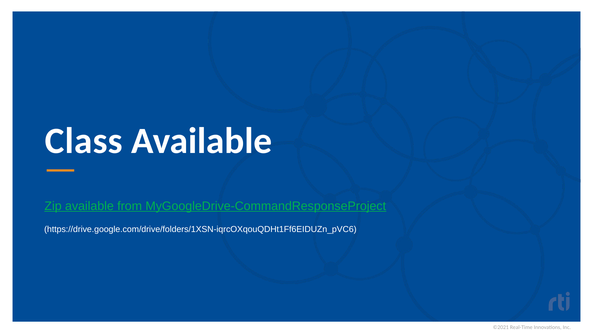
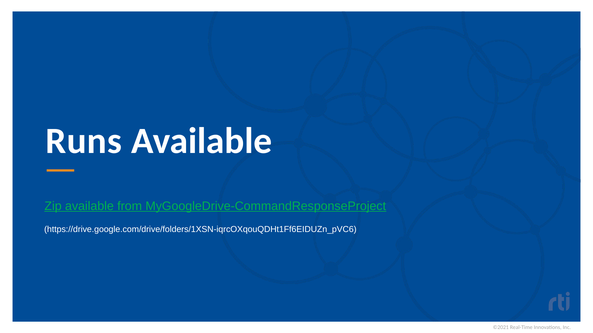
Class: Class -> Runs (84, 141)
